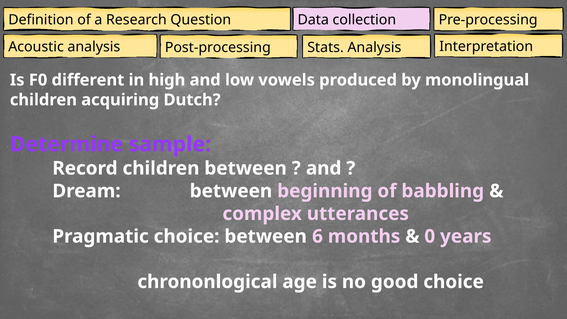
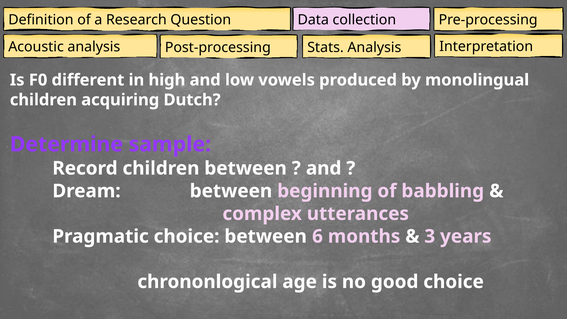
0: 0 -> 3 (430, 236)
